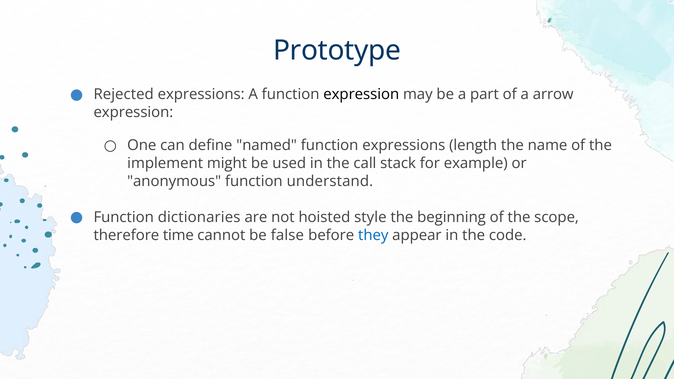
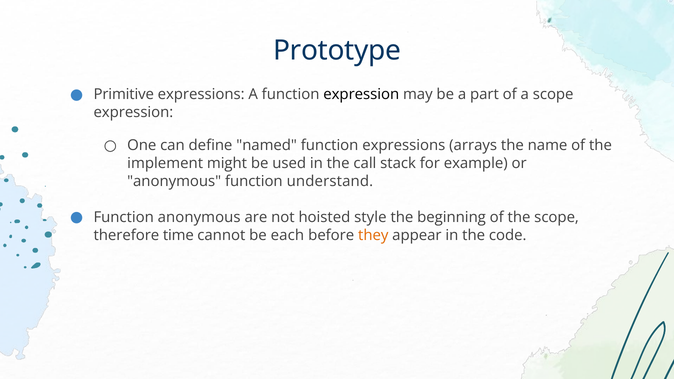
Rejected: Rejected -> Primitive (124, 95)
a arrow: arrow -> scope (553, 95)
length: length -> arrays (473, 145)
Function dictionaries: dictionaries -> anonymous (199, 217)
false: false -> each (287, 235)
they colour: blue -> orange (373, 235)
